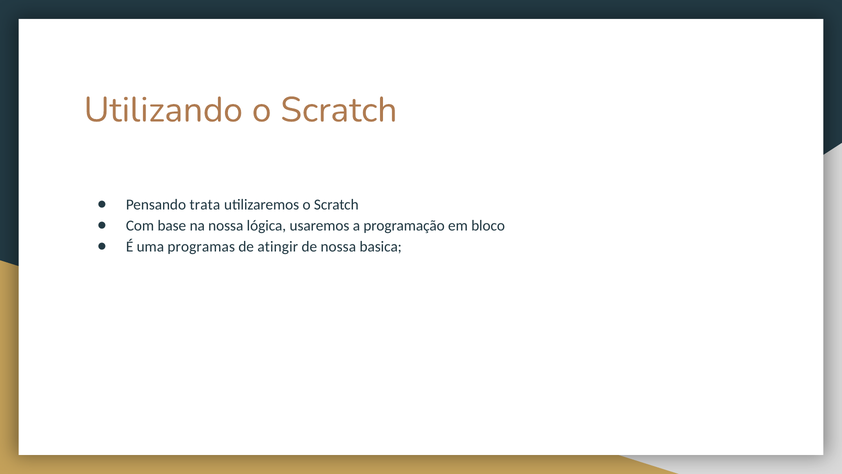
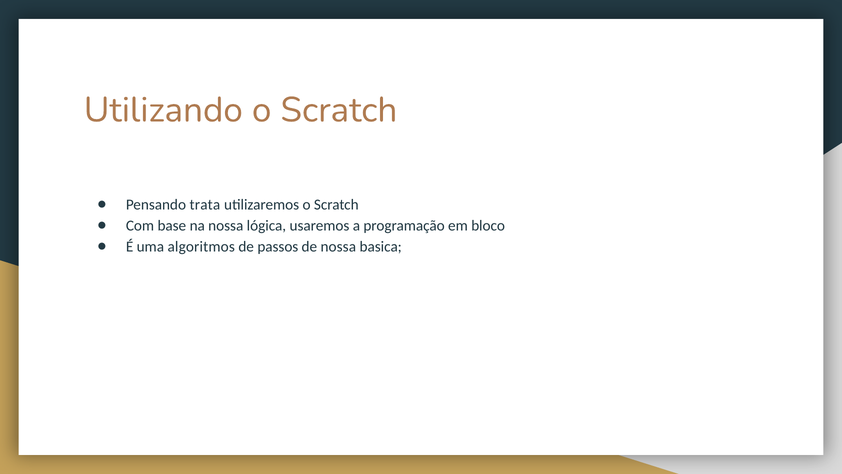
programas: programas -> algoritmos (201, 247)
atingir: atingir -> passos (278, 247)
